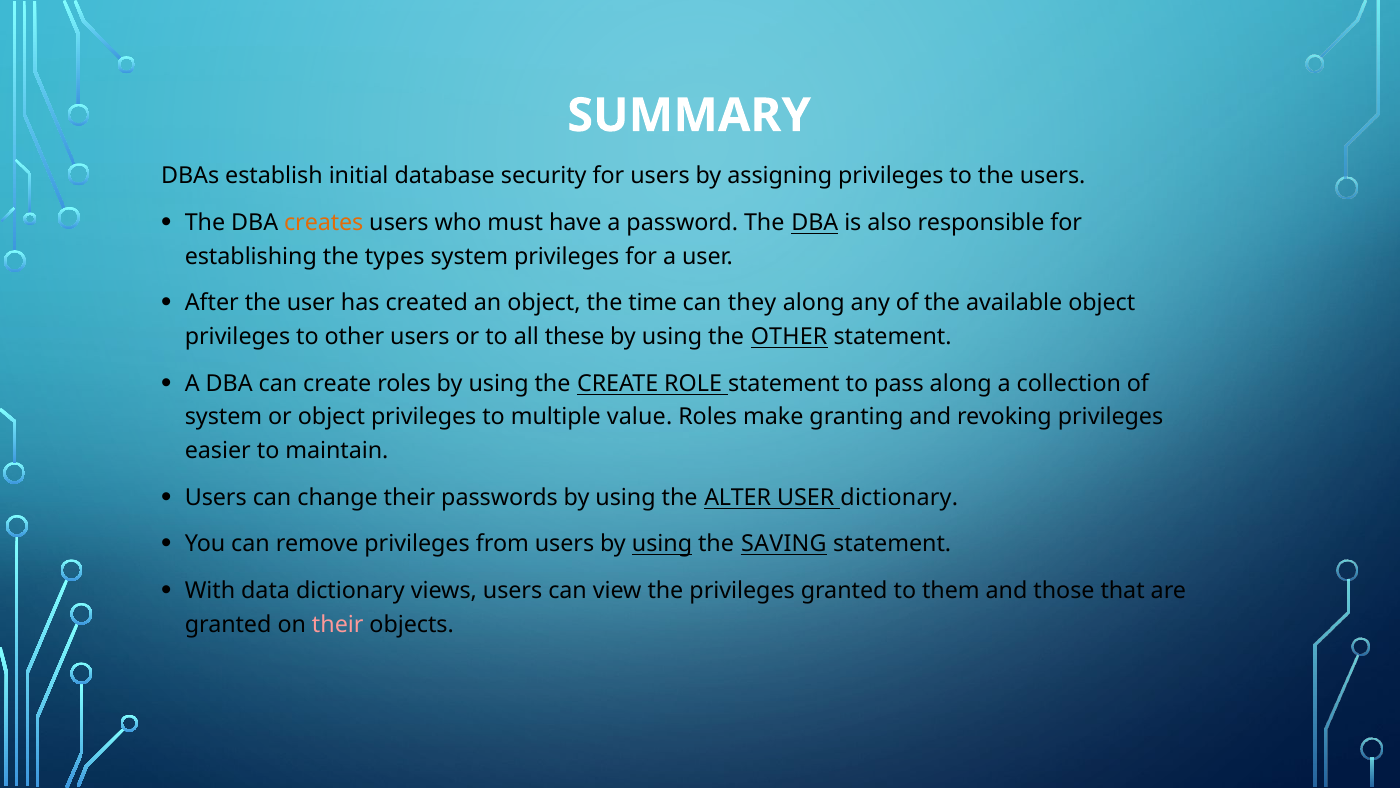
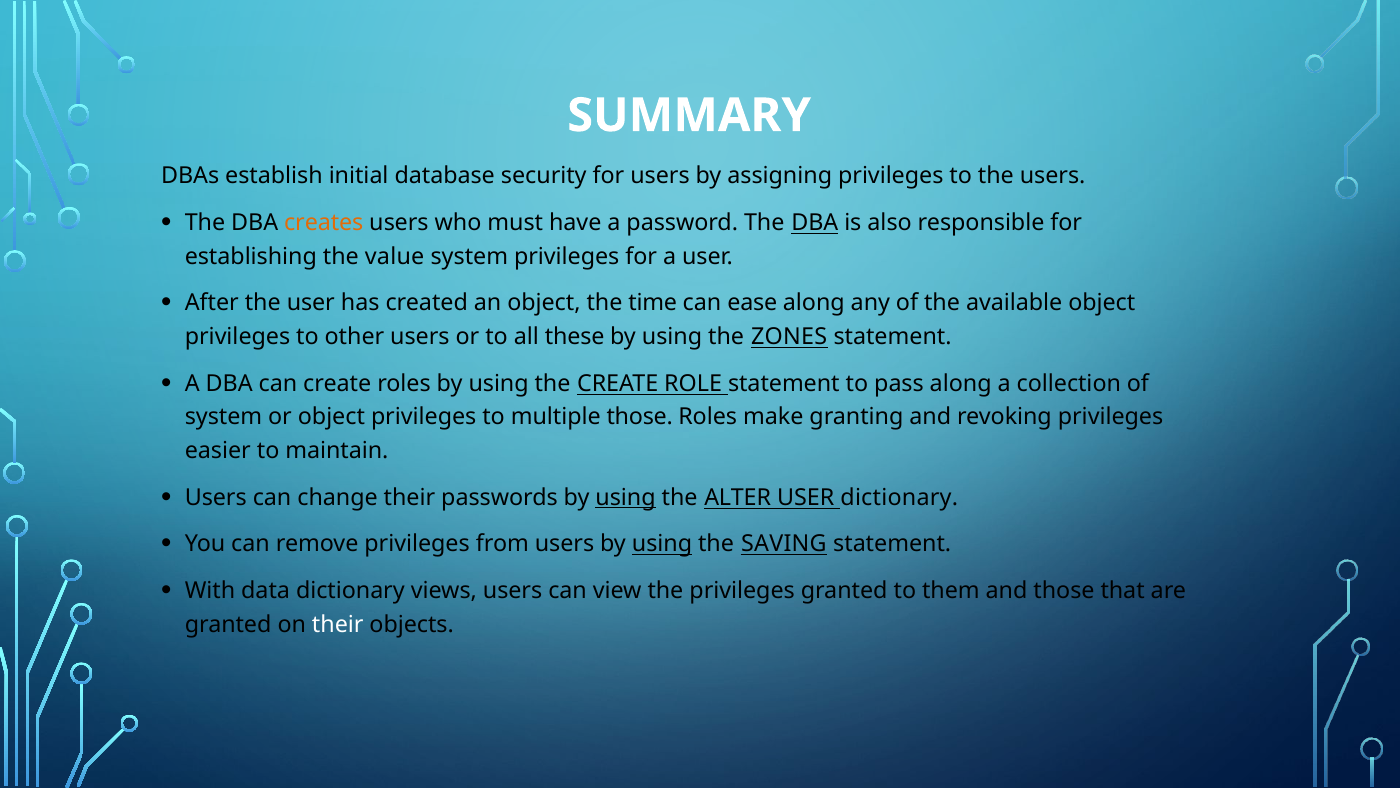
types: types -> value (395, 256)
they: they -> ease (752, 303)
the OTHER: OTHER -> ZONES (789, 337)
multiple value: value -> those (640, 417)
using underline: none -> present (626, 497)
their colour: pink -> white (338, 624)
